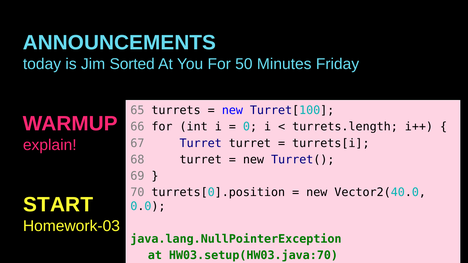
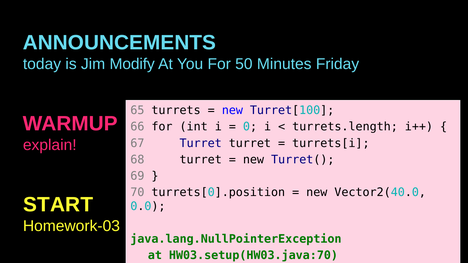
Sorted: Sorted -> Modify (132, 64)
